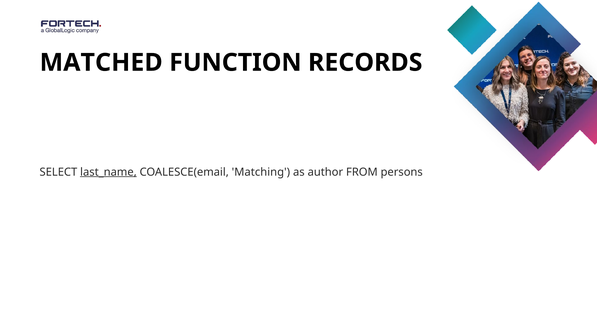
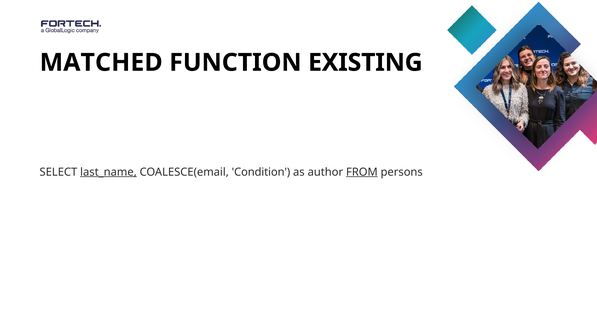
RECORDS: RECORDS -> EXISTING (365, 63)
Matching: Matching -> Condition (261, 172)
FROM underline: none -> present (362, 172)
